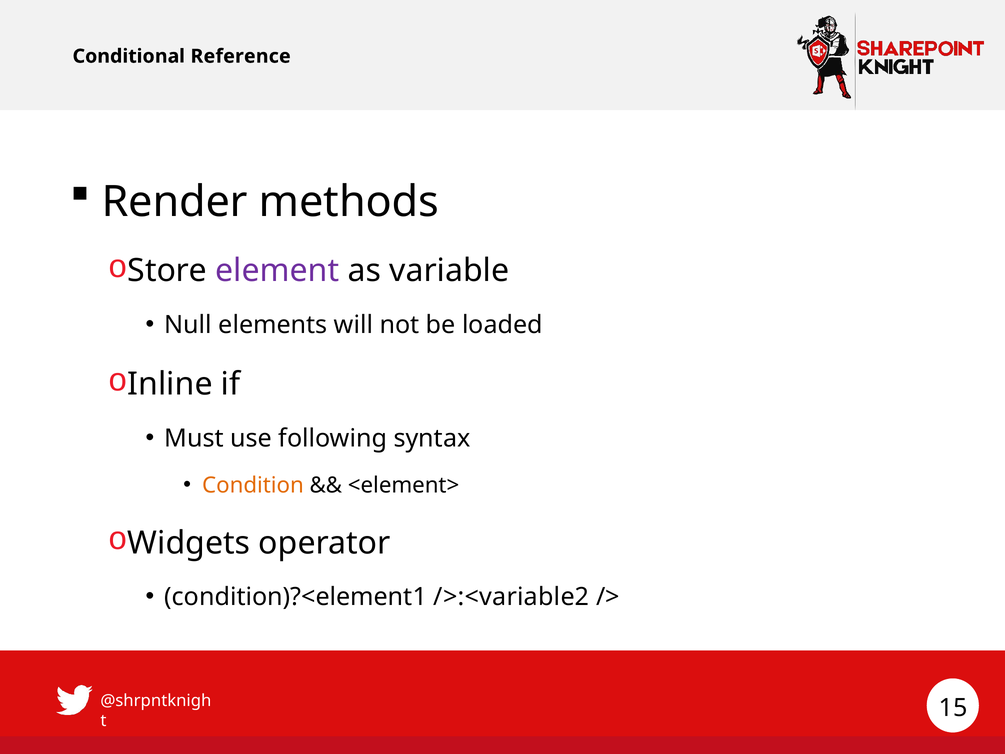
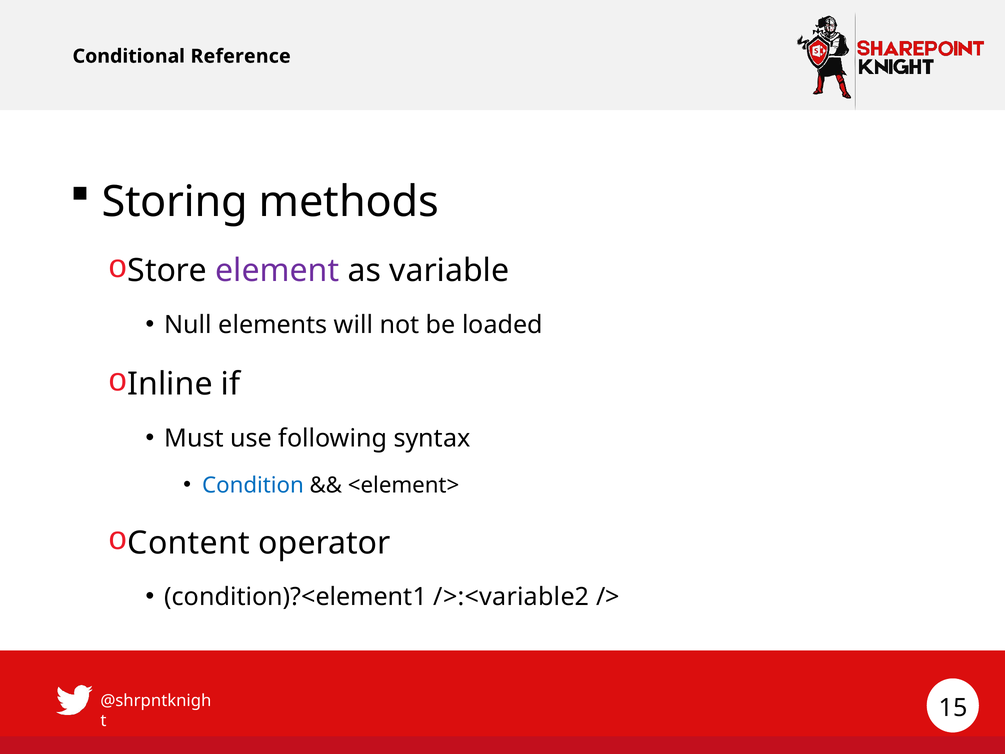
Render: Render -> Storing (175, 202)
Condition colour: orange -> blue (253, 485)
Widgets: Widgets -> Content (189, 543)
